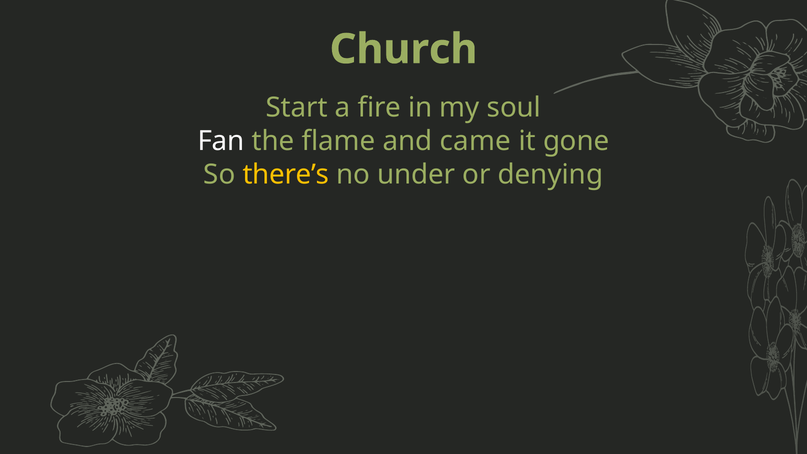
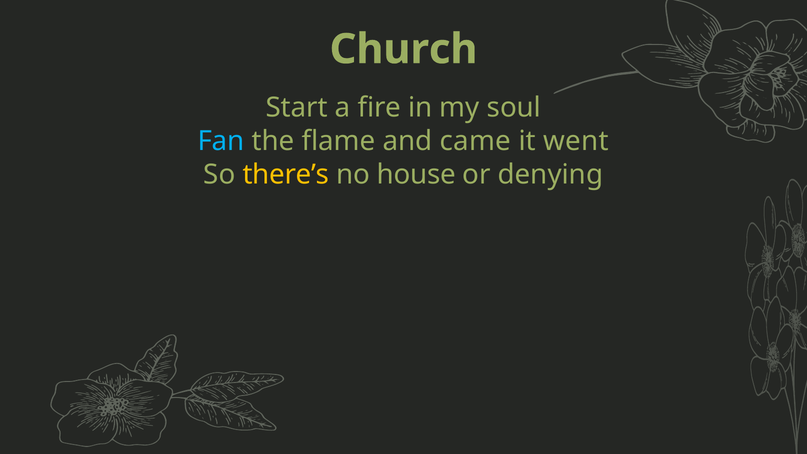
Fan colour: white -> light blue (221, 141)
gone: gone -> went (576, 141)
under: under -> house (416, 174)
